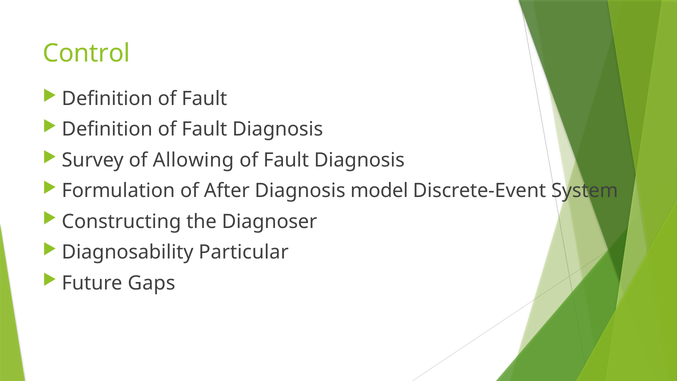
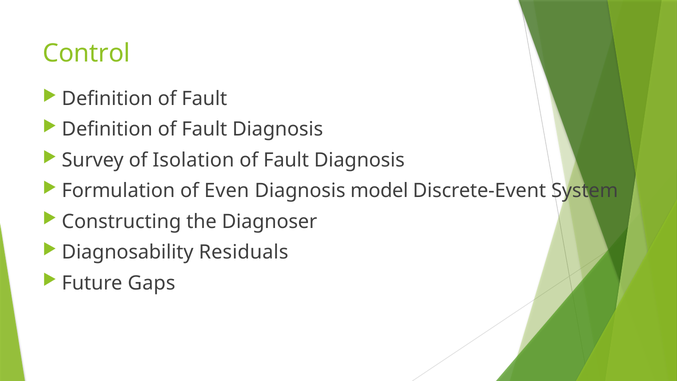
Allowing: Allowing -> Isolation (193, 160)
After: After -> Even (227, 191)
Particular: Particular -> Residuals (244, 252)
